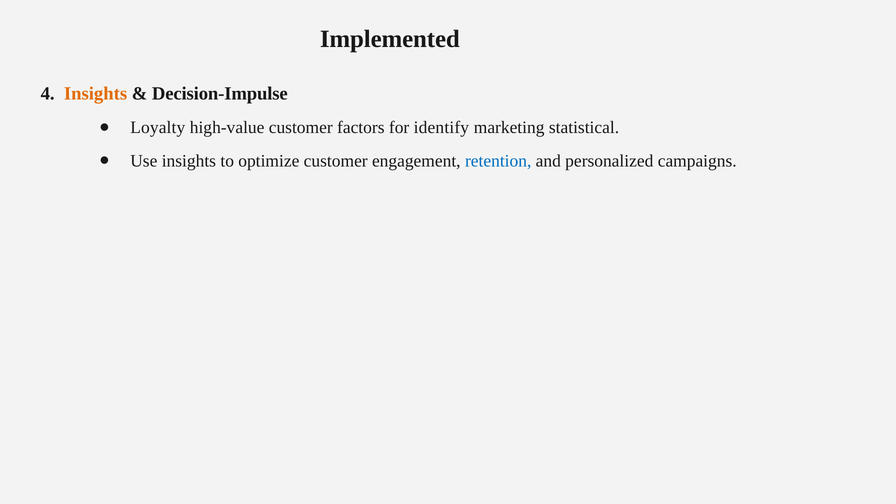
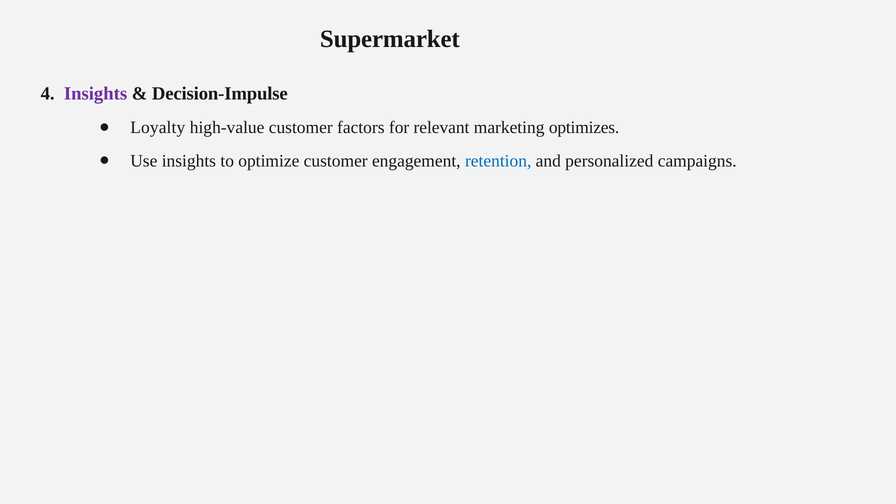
Implemented: Implemented -> Supermarket (390, 39)
Insights colour: orange -> purple (96, 93)
identify: identify -> relevant (441, 127)
statistical: statistical -> optimizes (584, 127)
